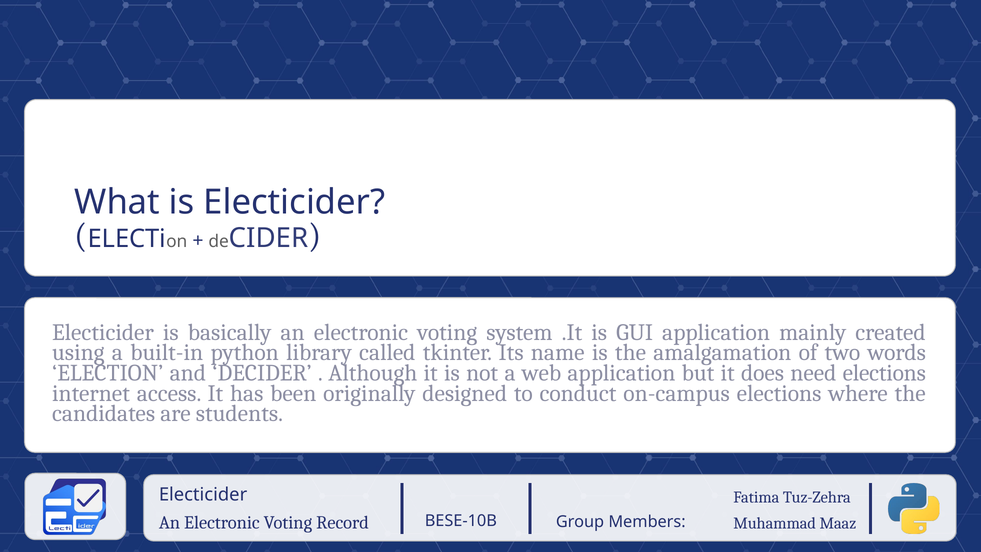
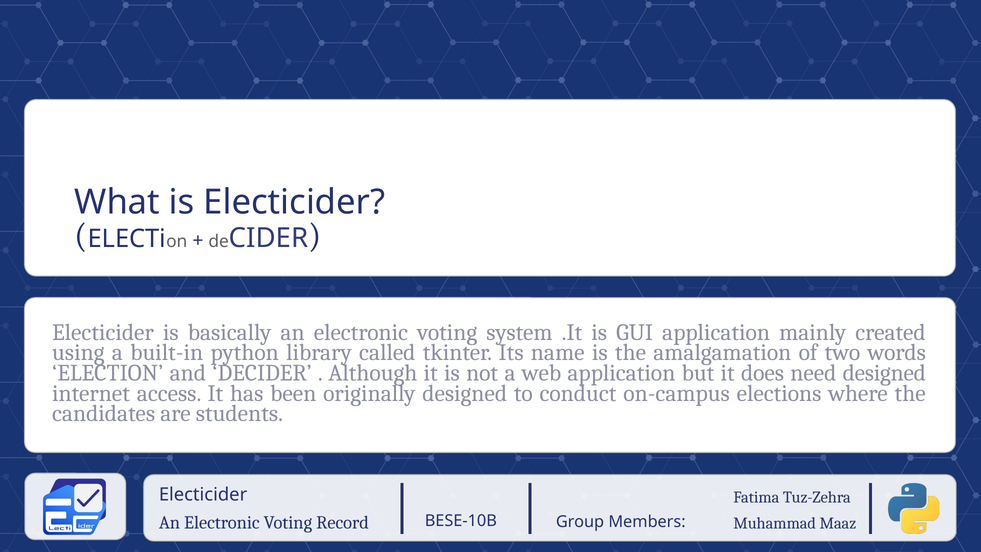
need elections: elections -> designed (884, 373)
